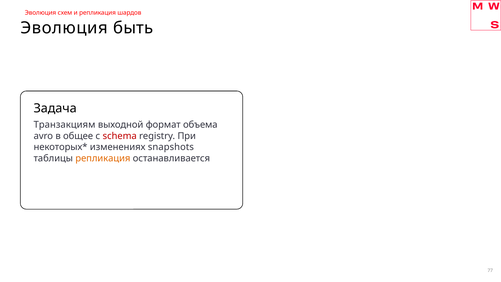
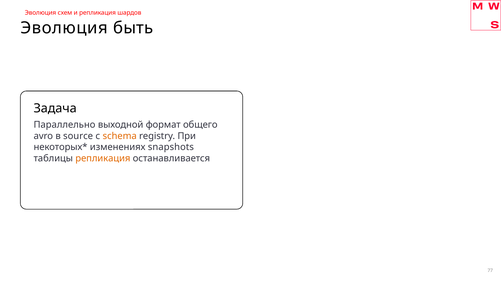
Транзакциям: Транзакциям -> Параллельно (65, 125)
объема: объема -> общего (200, 125)
общее: общее -> source (78, 136)
schema colour: red -> orange (120, 136)
